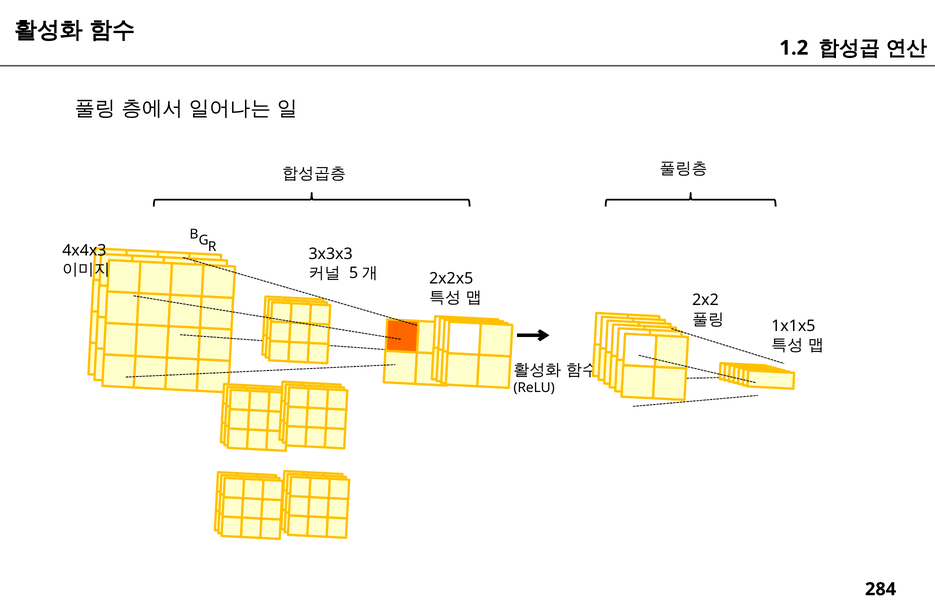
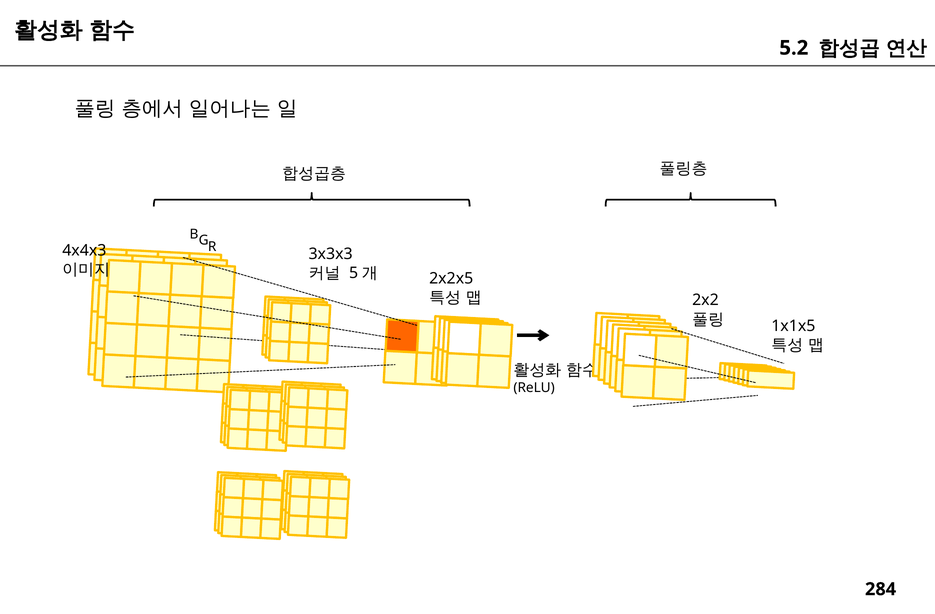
1.2: 1.2 -> 5.2 (794, 48)
